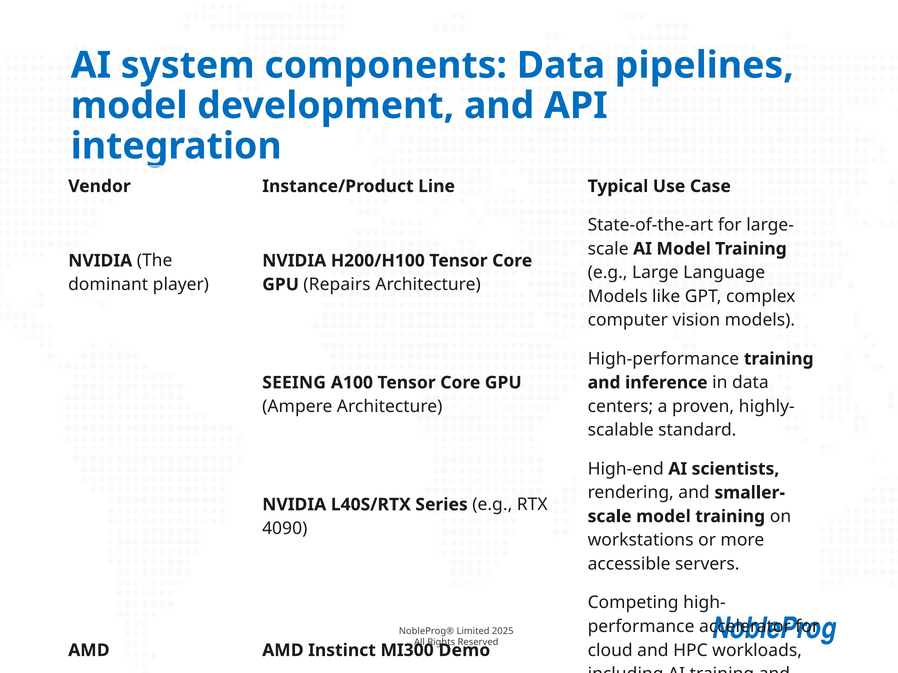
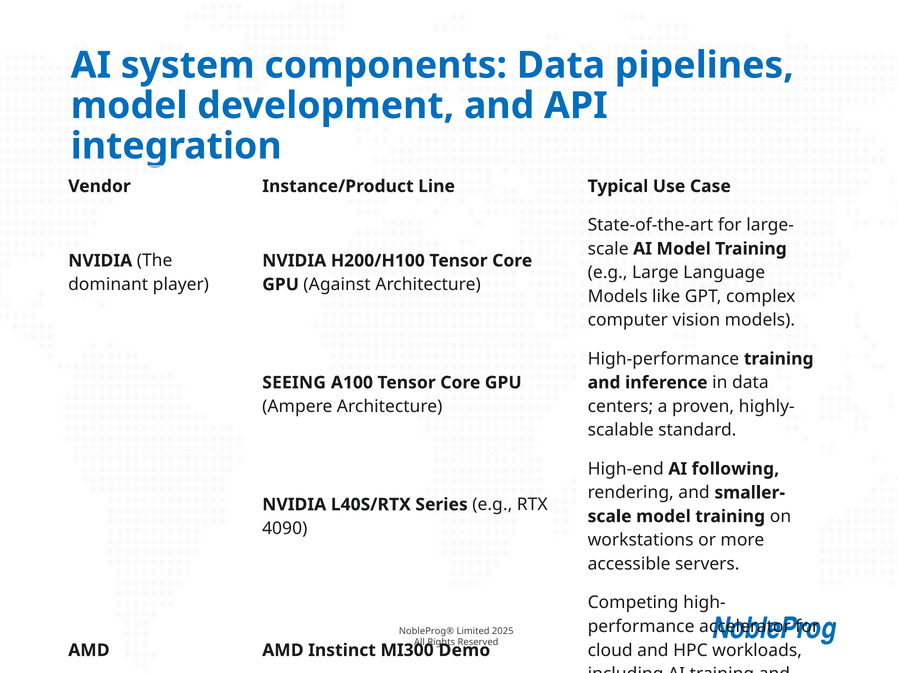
Repairs: Repairs -> Against (337, 285)
scientists: scientists -> following (735, 469)
